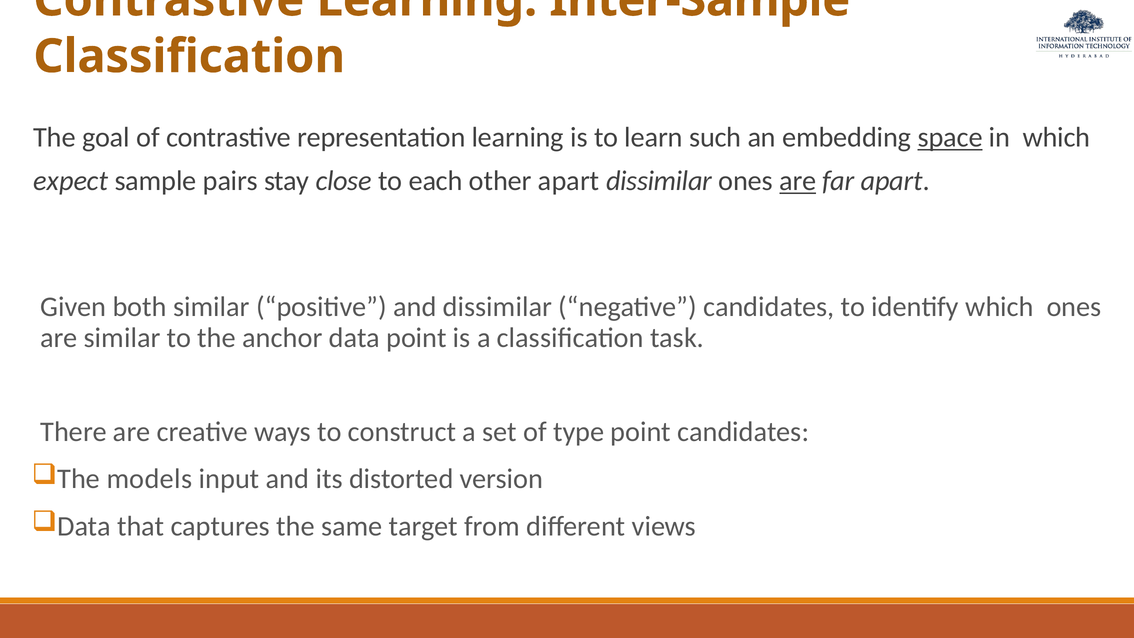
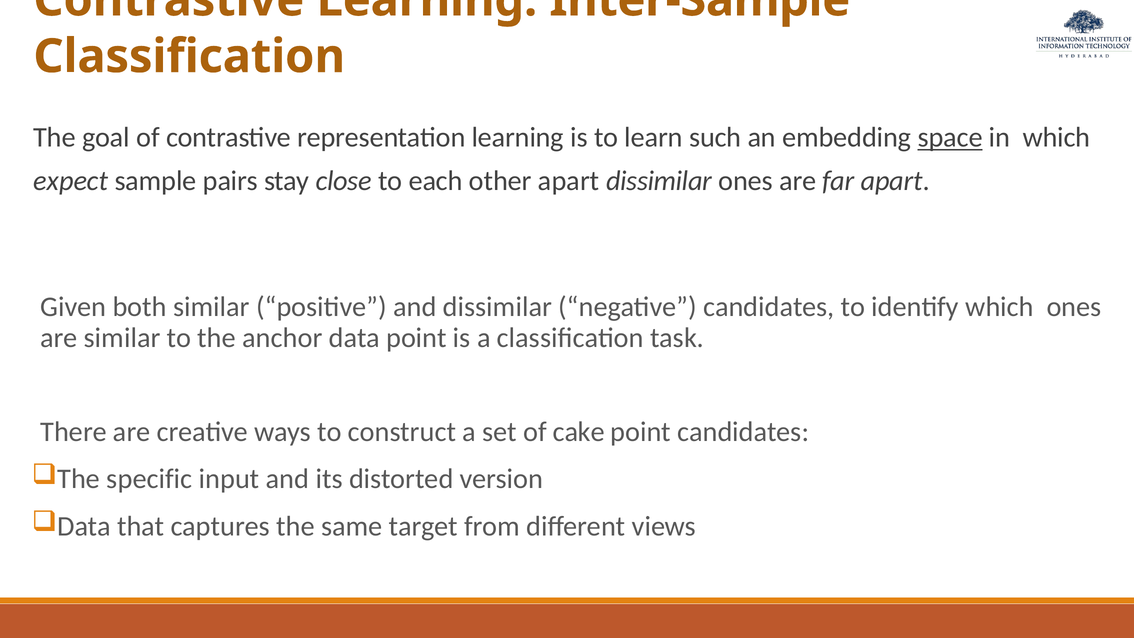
are underline: present -> none (798, 181)
type: type -> cake (579, 432)
models: models -> specific (149, 479)
